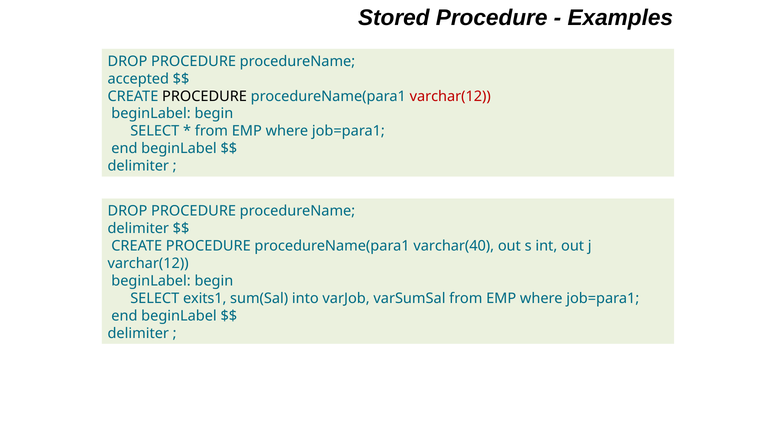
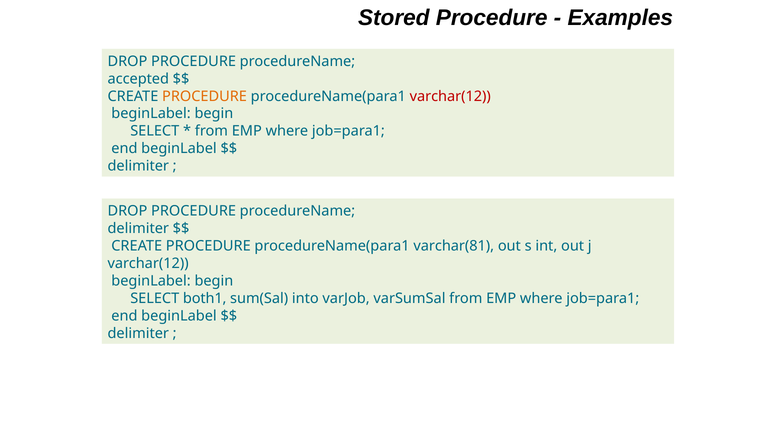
PROCEDURE colour: black -> orange (205, 96)
varchar(40: varchar(40 -> varchar(81 (454, 246)
exits1: exits1 -> both1 (205, 299)
